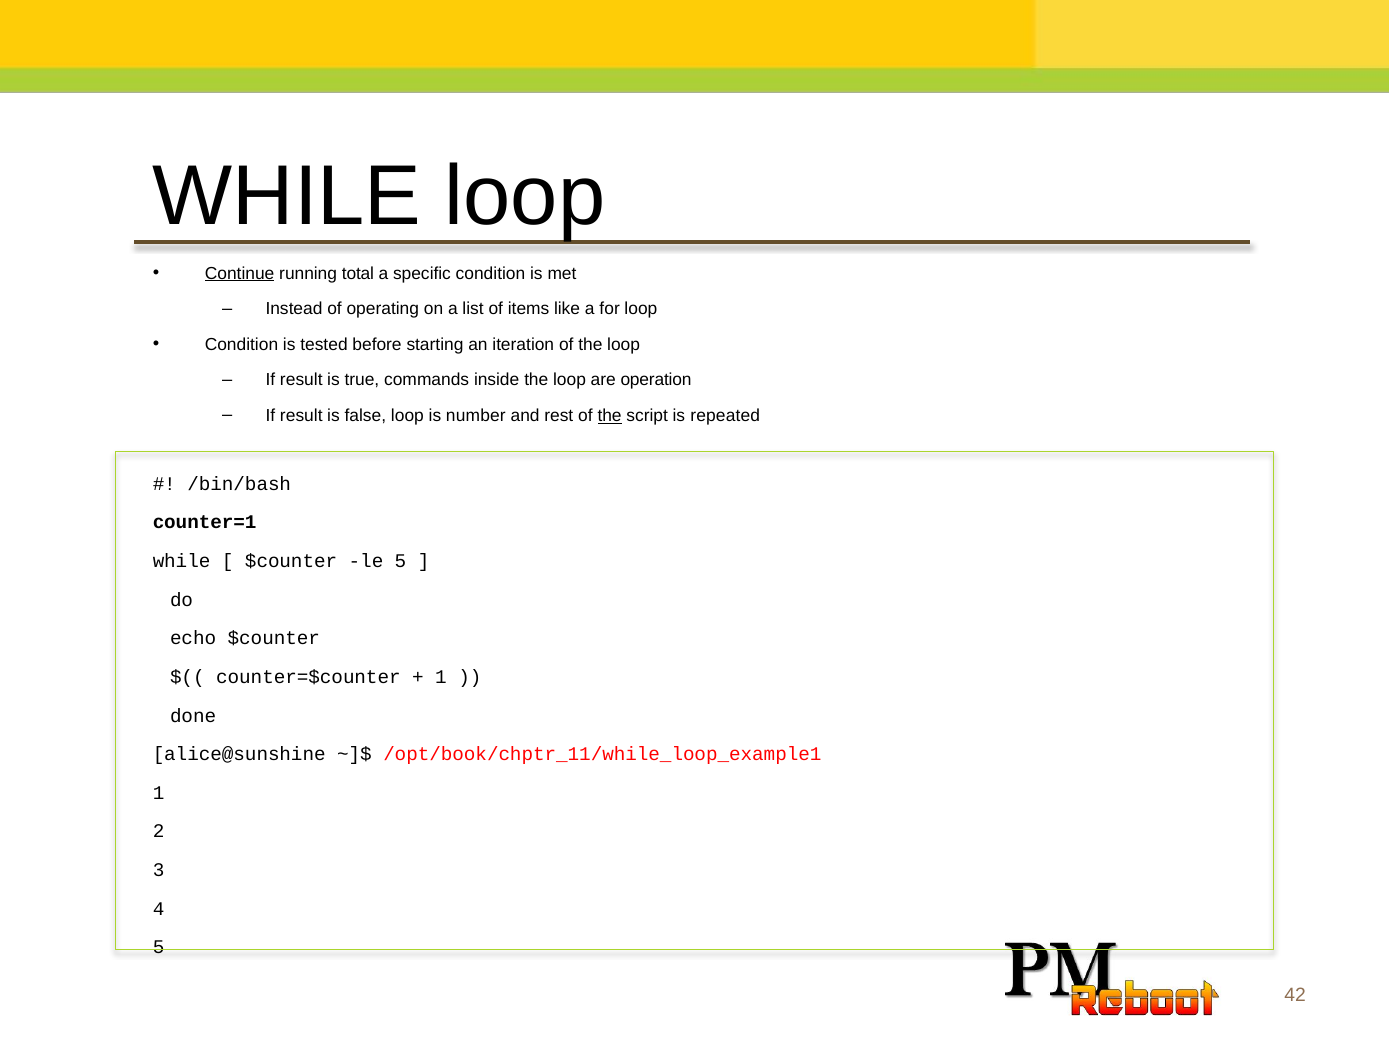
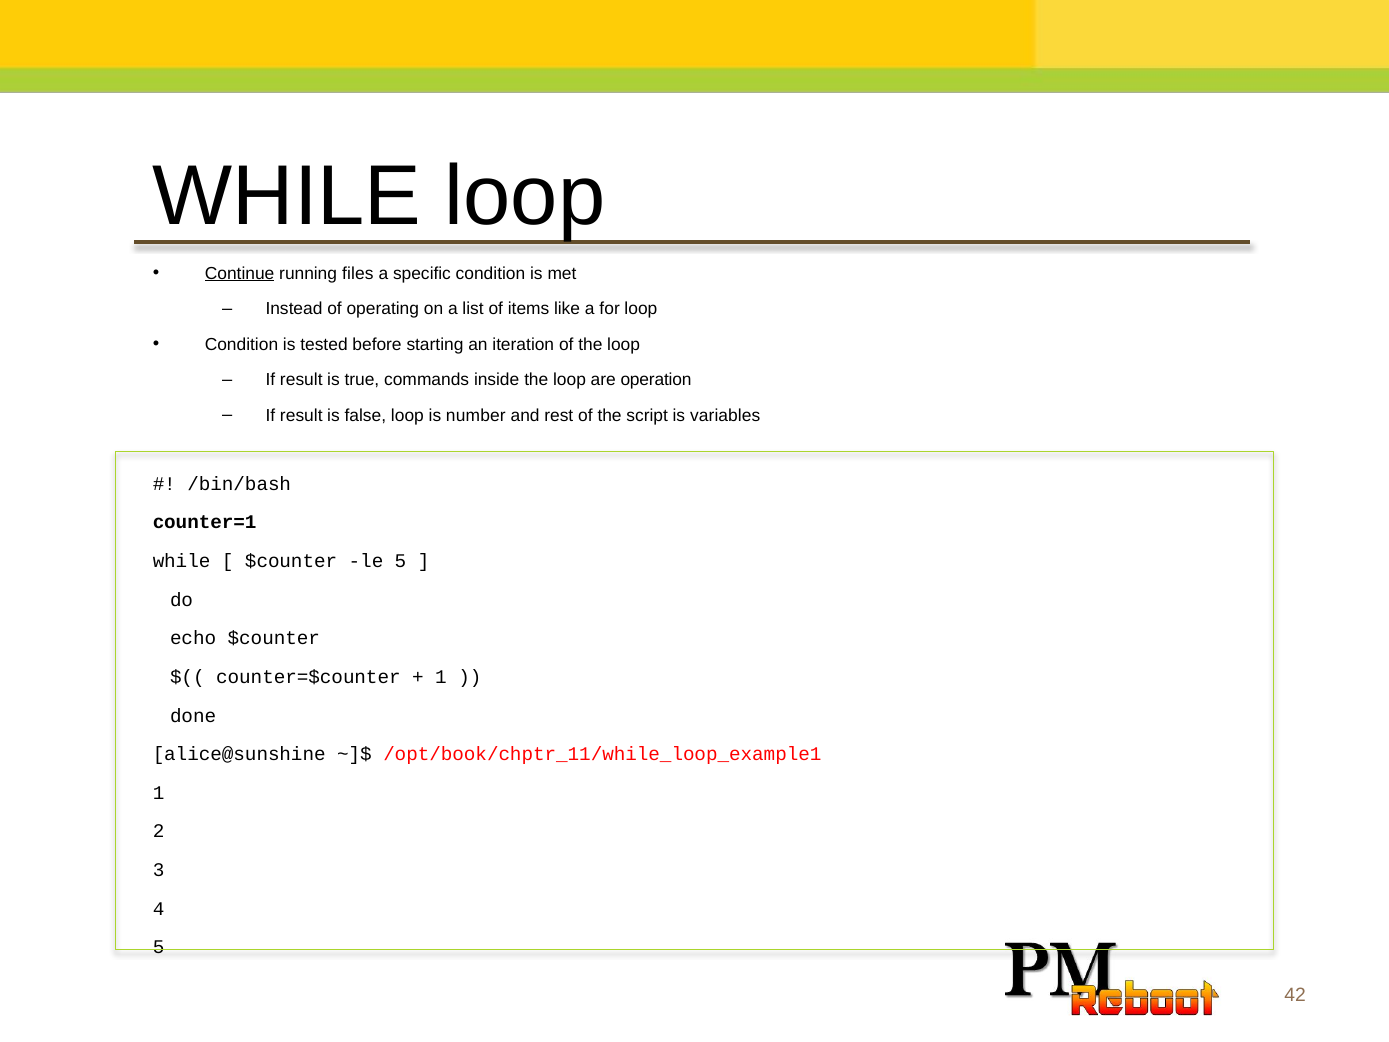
total: total -> files (358, 273)
the underline: present -> none (610, 415)
repeated: repeated -> variables (725, 415)
